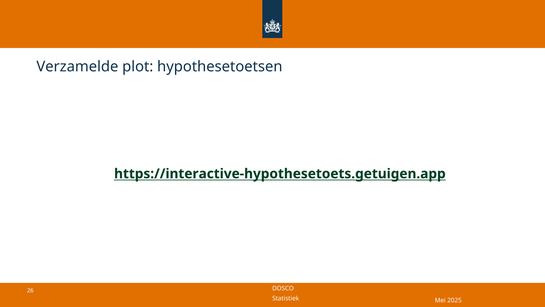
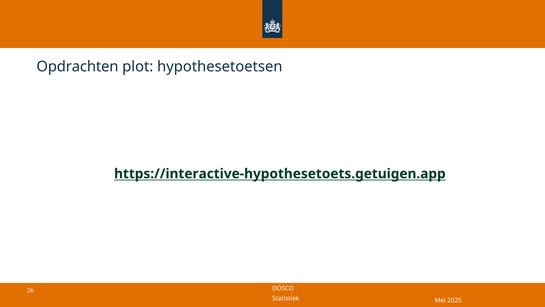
Verzamelde: Verzamelde -> Opdrachten (77, 66)
